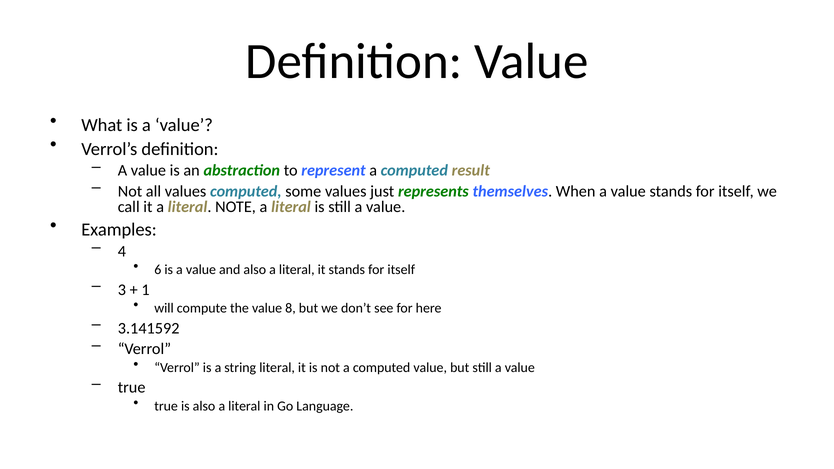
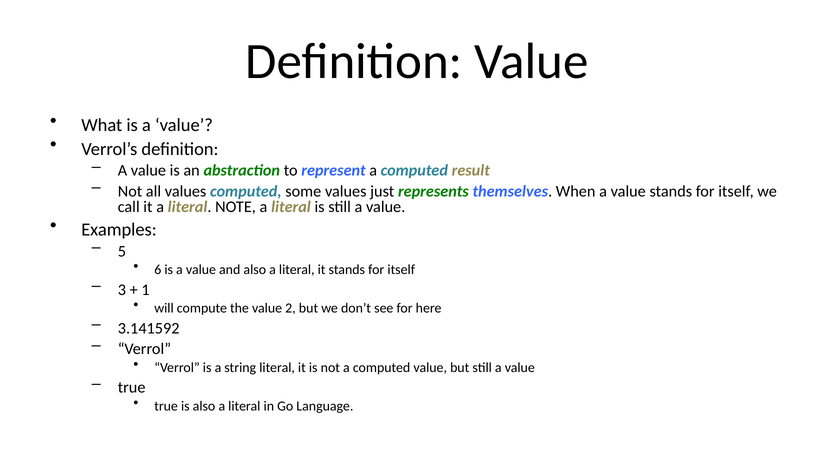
4: 4 -> 5 (122, 251)
8: 8 -> 2 (290, 308)
